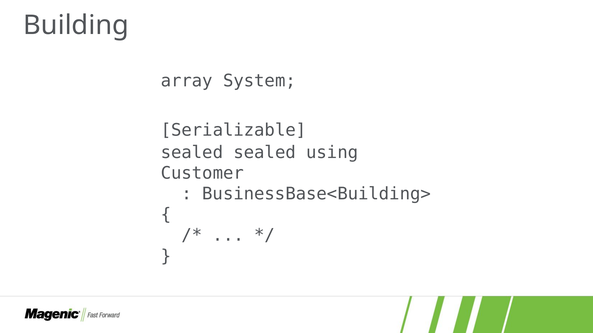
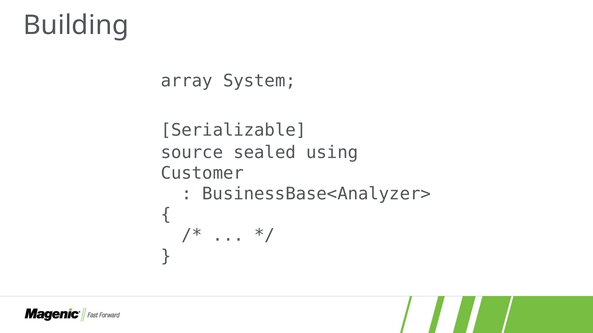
sealed: sealed -> source (192, 153)
BusinessBase<Building>: BusinessBase<Building> -> BusinessBase<Analyzer> (317, 194)
